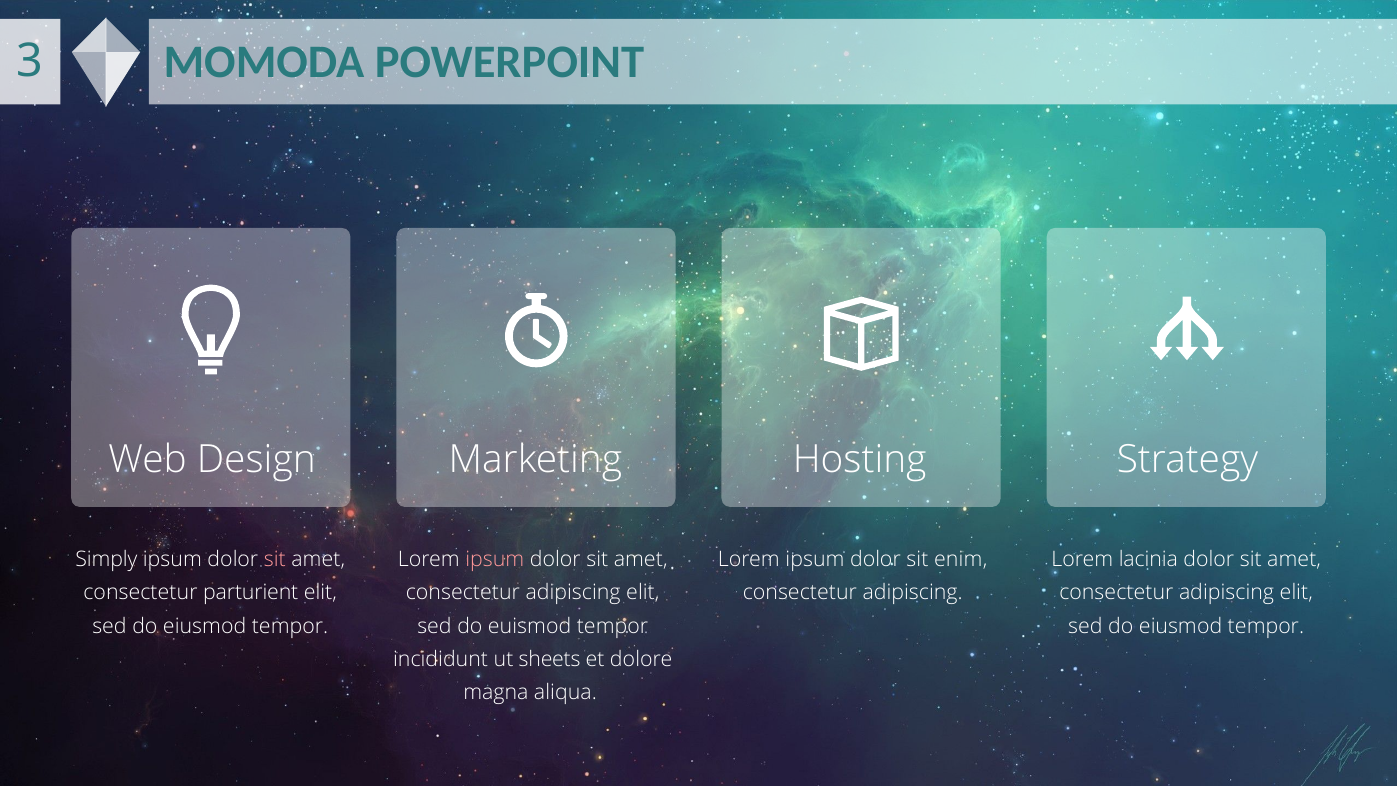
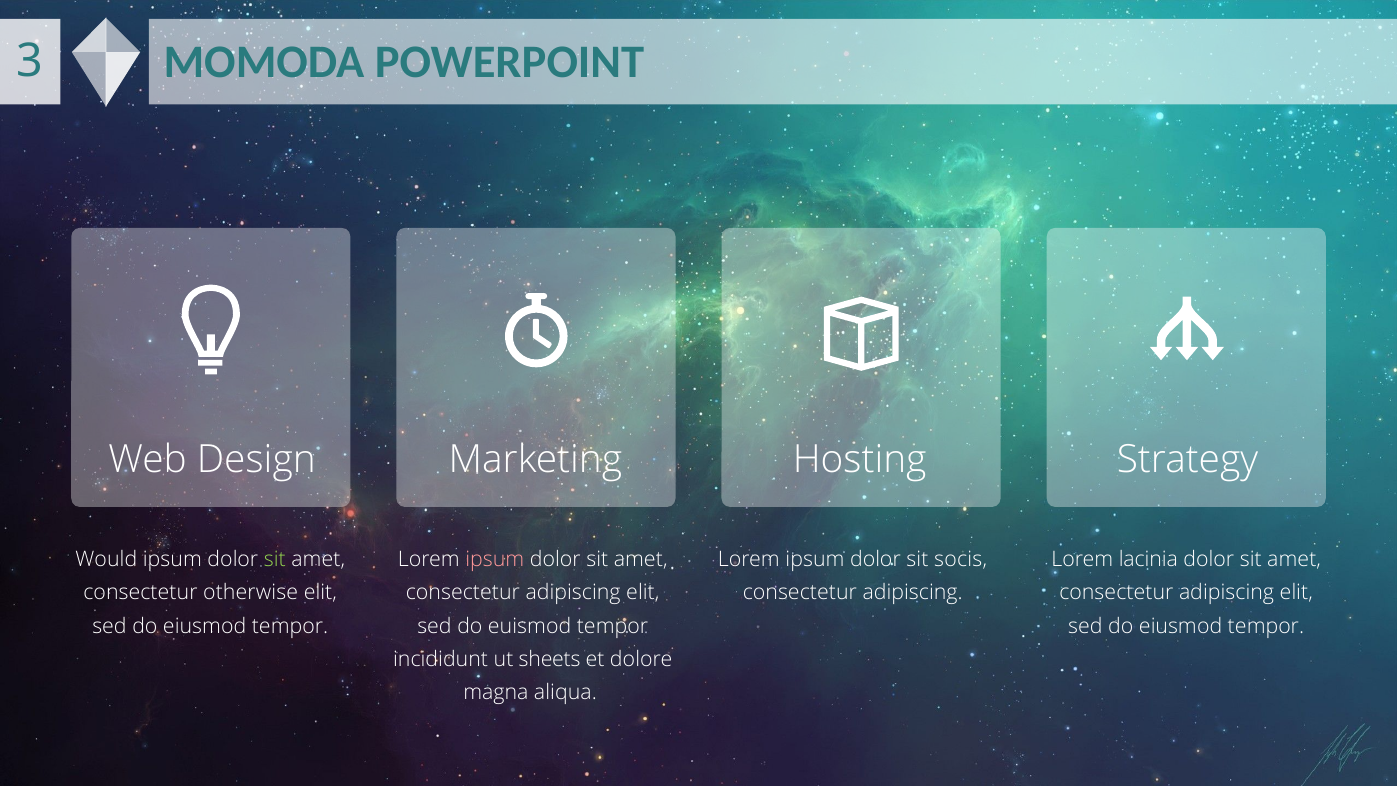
Simply: Simply -> Would (106, 559)
sit colour: pink -> light green (275, 559)
enim: enim -> socis (961, 559)
parturient: parturient -> otherwise (251, 593)
